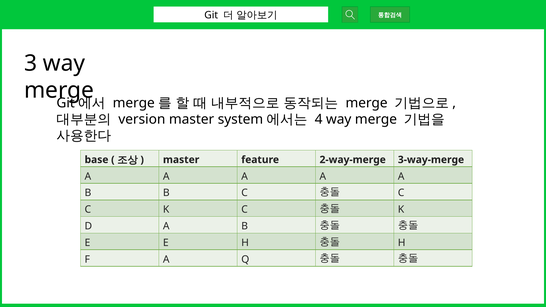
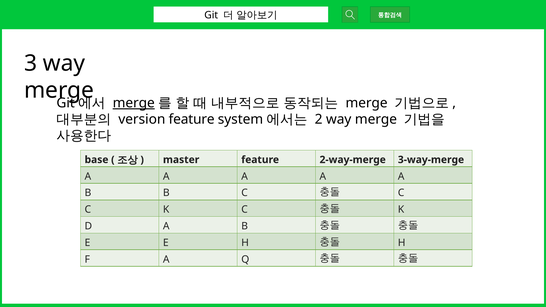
merge underline: none -> present (134, 103)
version master: master -> feature (192, 119)
4: 4 -> 2 (319, 119)
